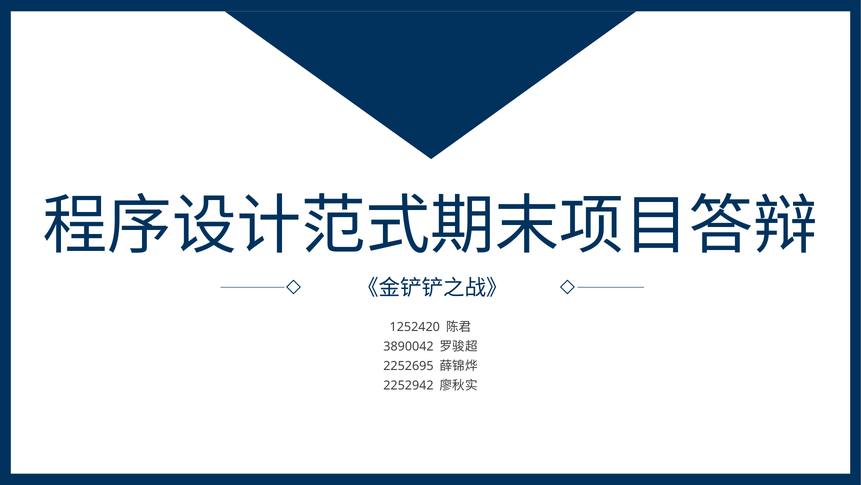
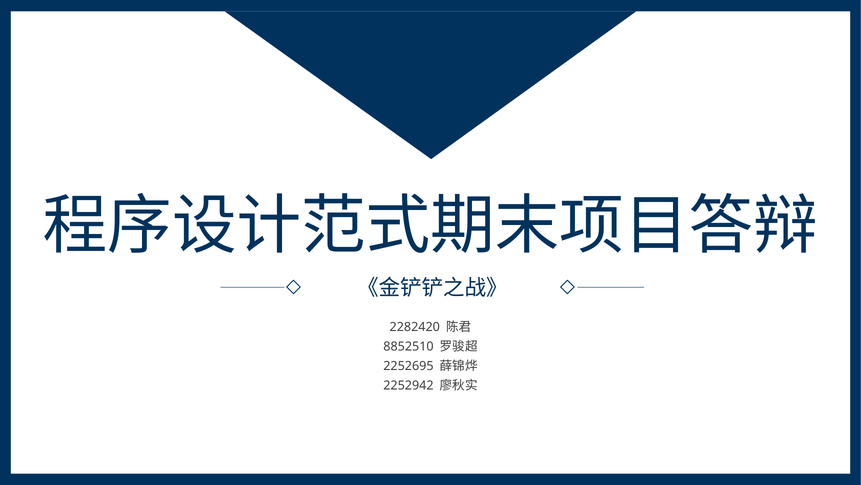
1252420: 1252420 -> 2282420 (415, 327)
3890042: 3890042 -> 8852510 (408, 346)
